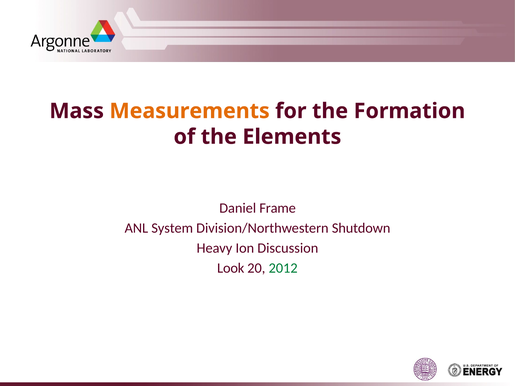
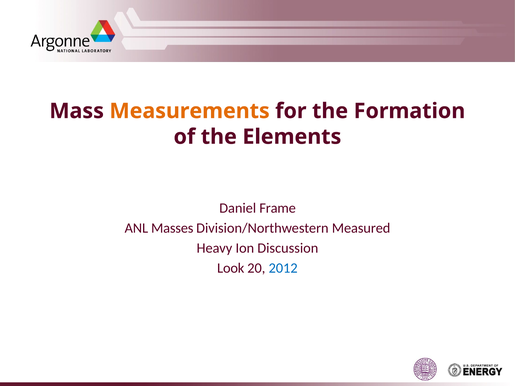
System: System -> Masses (172, 228)
Shutdown: Shutdown -> Measured (361, 228)
2012 colour: green -> blue (283, 268)
